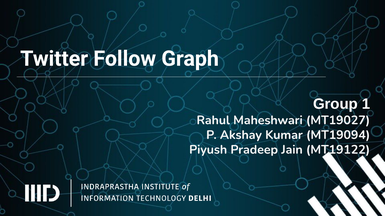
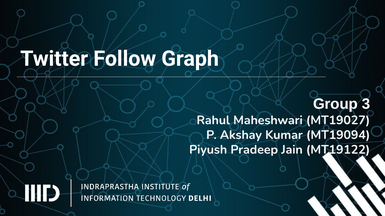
1: 1 -> 3 (366, 104)
